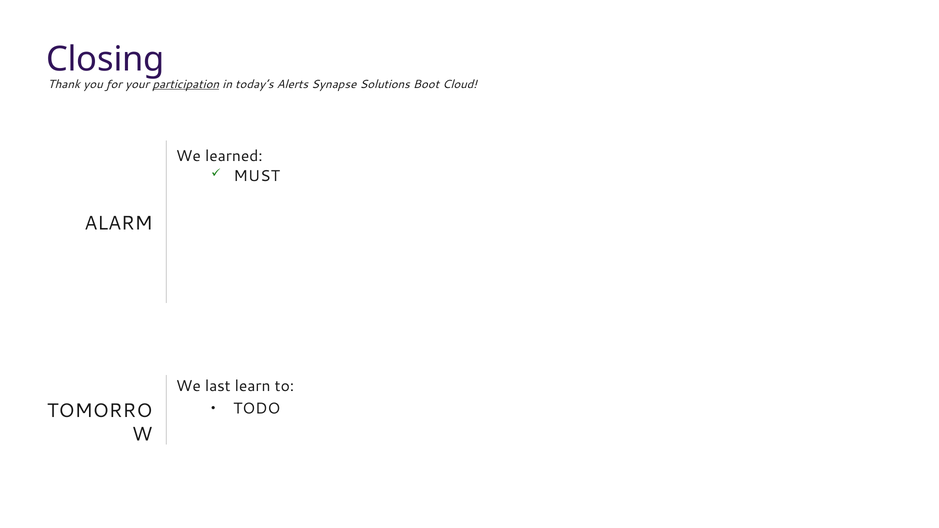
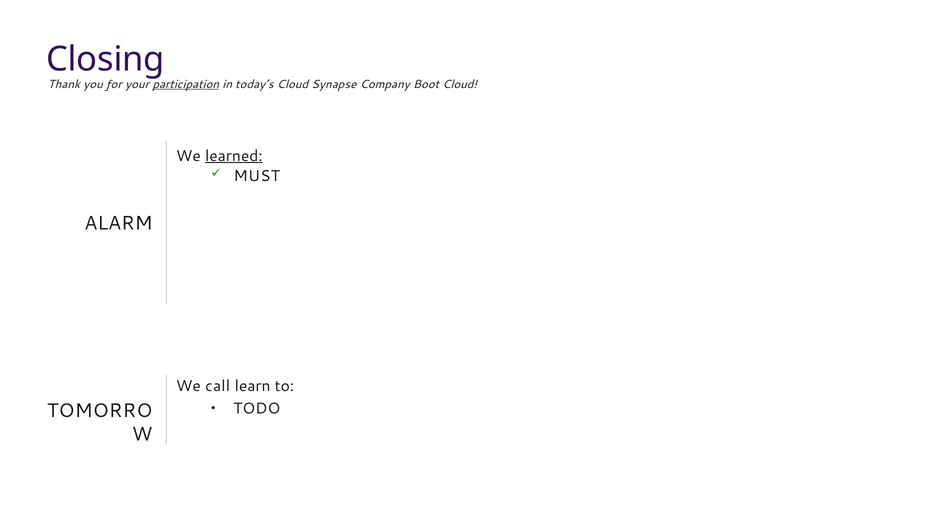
today’s Alerts: Alerts -> Cloud (292, 84)
Solutions: Solutions -> Company (385, 84)
learned underline: none -> present (234, 156)
last: last -> call (218, 386)
